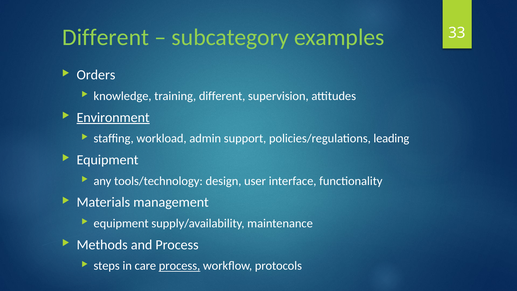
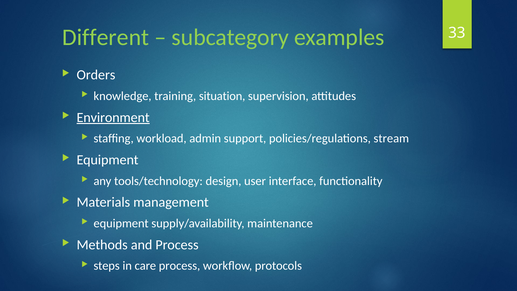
training different: different -> situation (222, 96)
leading: leading -> stream (391, 138)
process underline: present -> none (180, 266)
